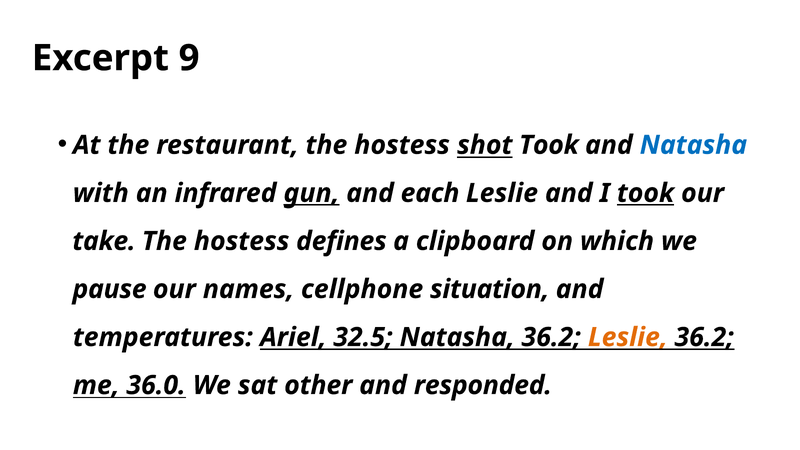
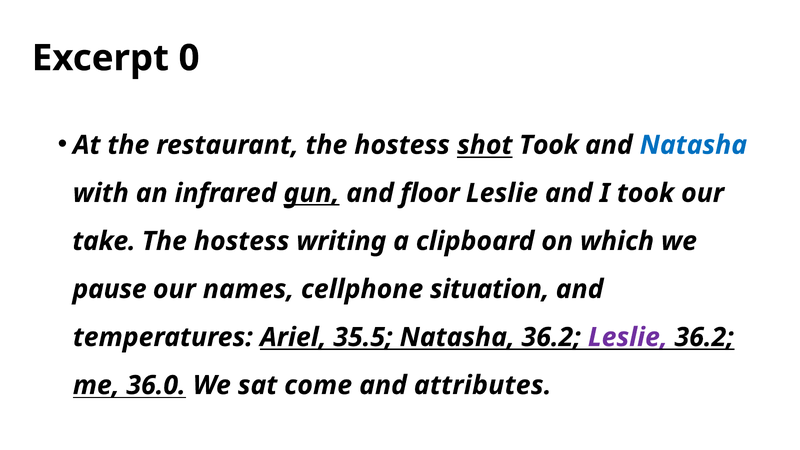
9: 9 -> 0 (189, 58)
each: each -> floor (430, 193)
took underline: present -> none (645, 193)
defines: defines -> writing (341, 241)
32.5: 32.5 -> 35.5 (363, 337)
Leslie colour: orange -> purple (628, 337)
other: other -> come (318, 385)
responded: responded -> attributes (483, 385)
